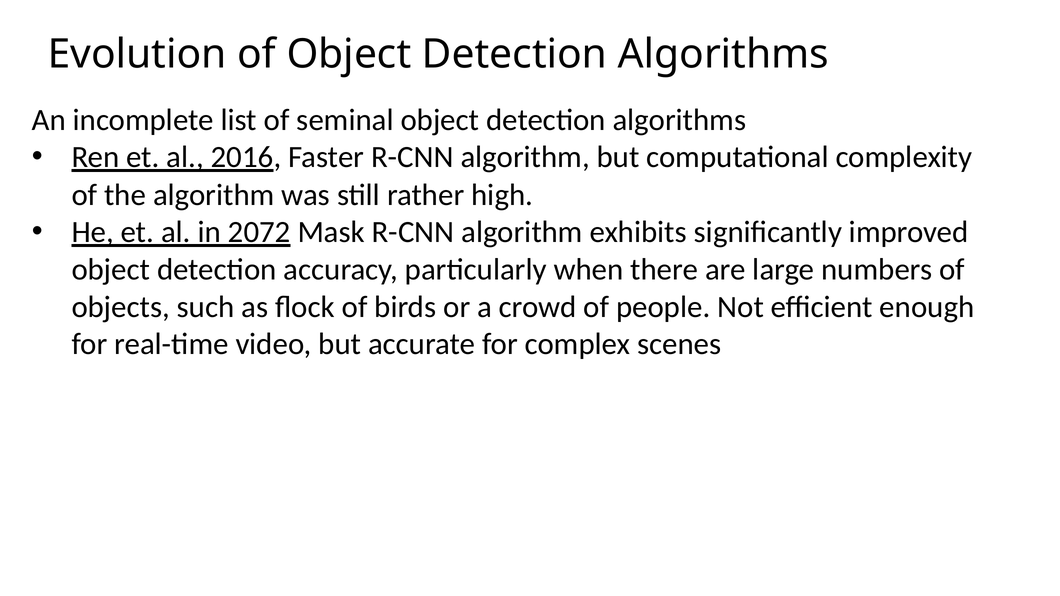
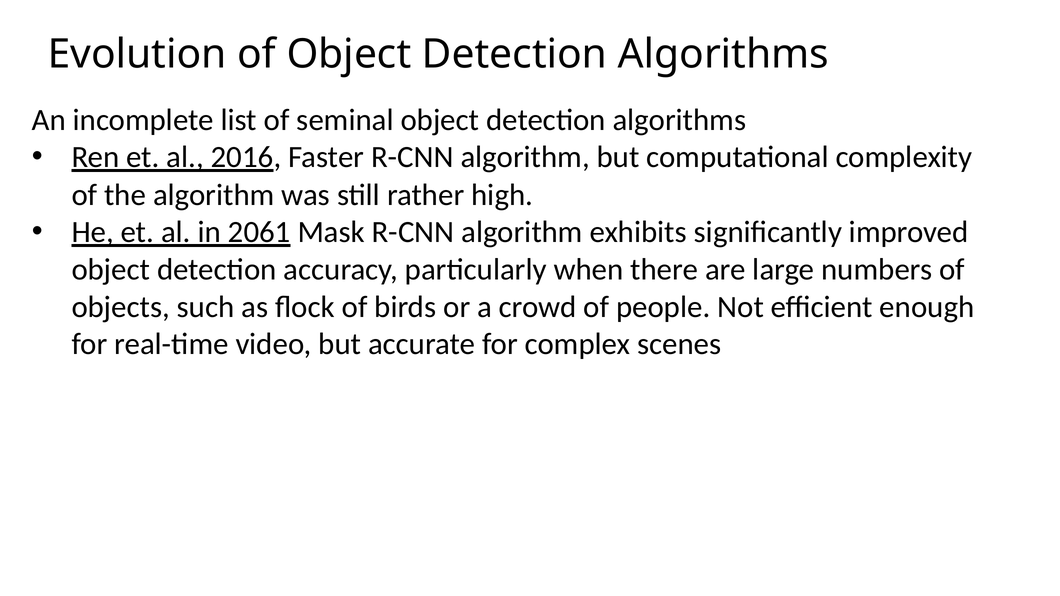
2072: 2072 -> 2061 (259, 232)
